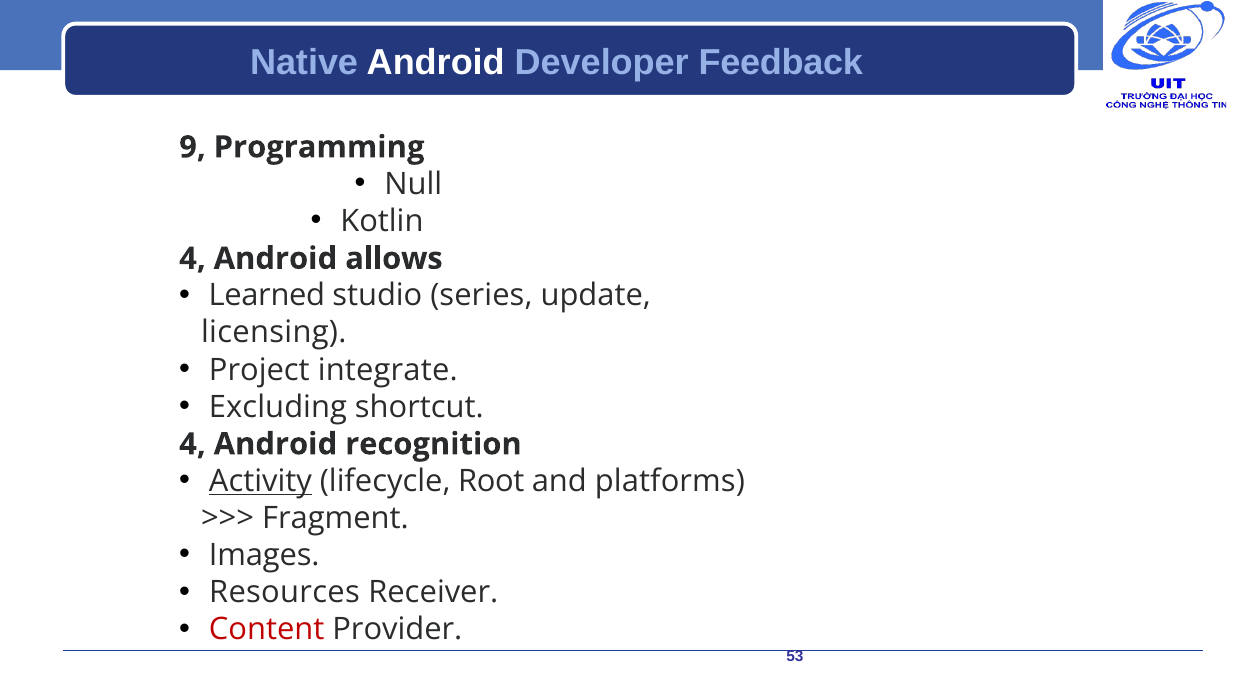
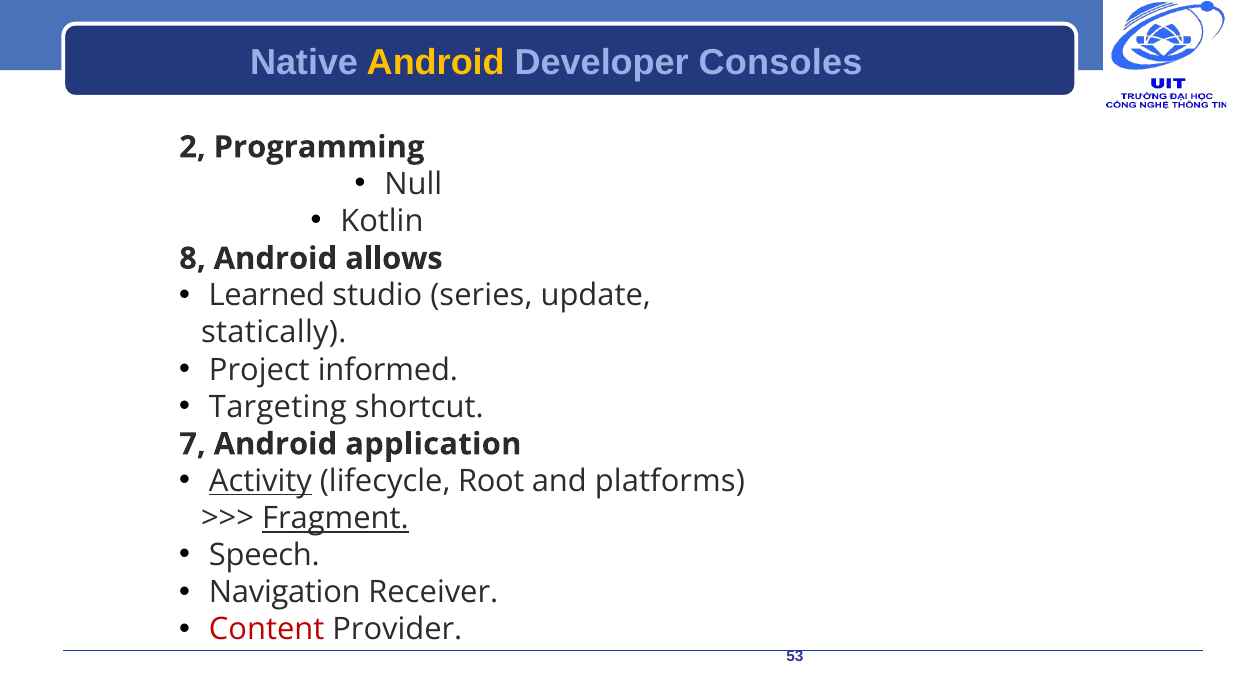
Android colour: white -> yellow (436, 62)
Feedback: Feedback -> Consoles (781, 62)
9: 9 -> 2 (192, 147)
4: 4 -> 8 (192, 258)
licensing: licensing -> statically (274, 333)
integrate: integrate -> informed (388, 370)
Excluding: Excluding -> Targeting (278, 407)
4: 4 -> 7 (192, 444)
recognition: recognition -> application (433, 444)
Fragment underline: none -> present (335, 518)
Images: Images -> Speech (264, 555)
Resources: Resources -> Navigation (285, 592)
